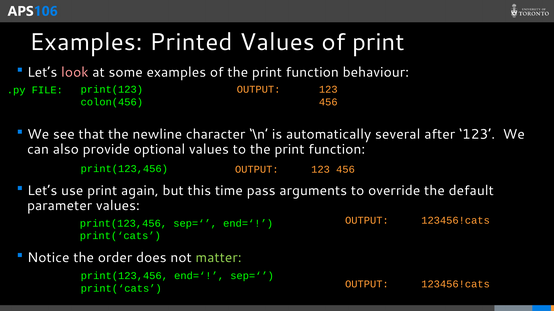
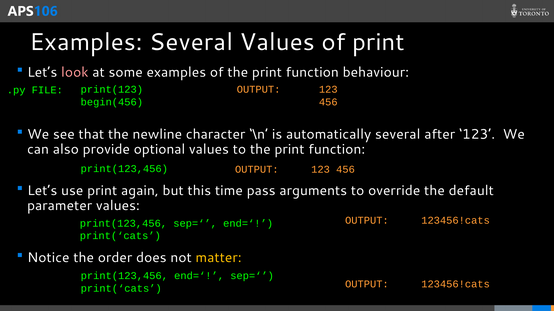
Examples Printed: Printed -> Several (191, 42)
colon(456: colon(456 -> begin(456 (112, 102)
matter colour: light green -> yellow (219, 258)
